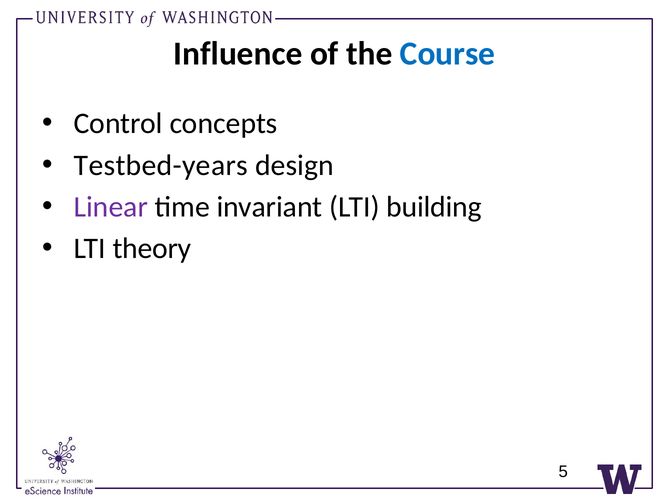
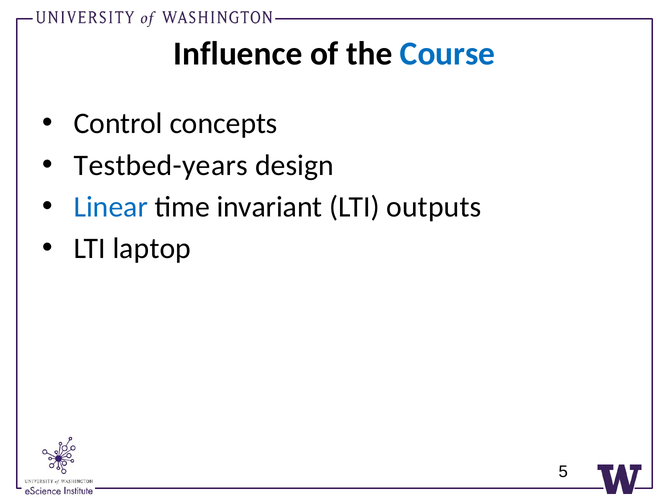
Linear colour: purple -> blue (111, 207)
building: building -> outputs (434, 207)
theory: theory -> laptop (152, 249)
